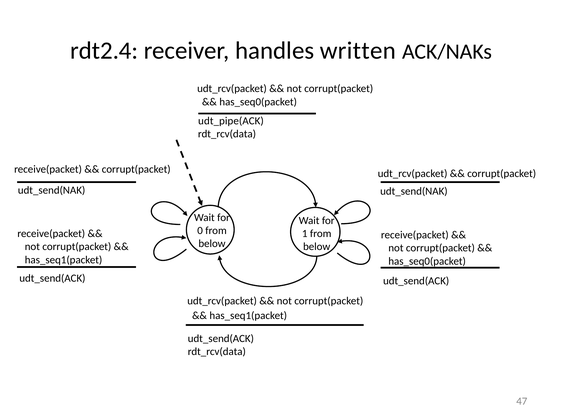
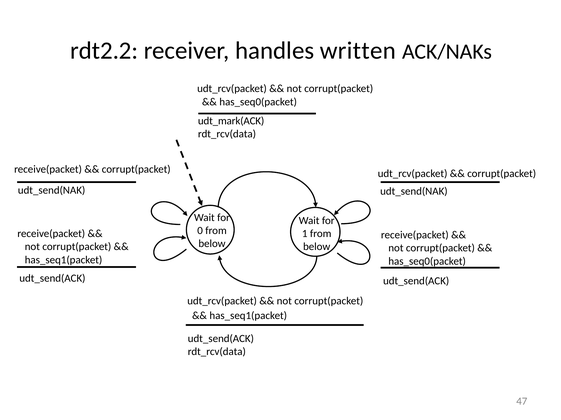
rdt2.4: rdt2.4 -> rdt2.2 (104, 51)
udt_pipe(ACK: udt_pipe(ACK -> udt_mark(ACK (231, 121)
